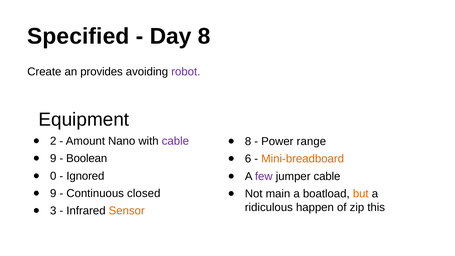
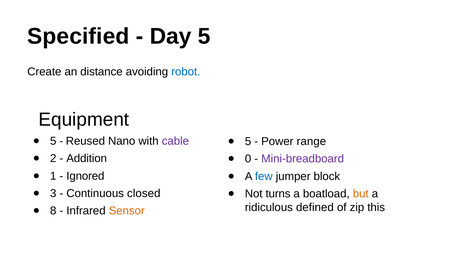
Day 8: 8 -> 5 (204, 36)
provides: provides -> distance (101, 72)
robot colour: purple -> blue (186, 72)
2: 2 -> 5 (53, 141)
Amount: Amount -> Reused (85, 141)
8: 8 -> 5 (248, 141)
9: 9 -> 2 (53, 158)
Boolean: Boolean -> Addition (87, 158)
6: 6 -> 0 (248, 159)
Mini-breadboard colour: orange -> purple (303, 159)
0: 0 -> 1 (53, 176)
few colour: purple -> blue (264, 176)
jumper cable: cable -> block (327, 176)
9: 9 -> 3 (53, 193)
main: main -> turns (278, 194)
happen: happen -> defined (315, 207)
3: 3 -> 8 (53, 211)
